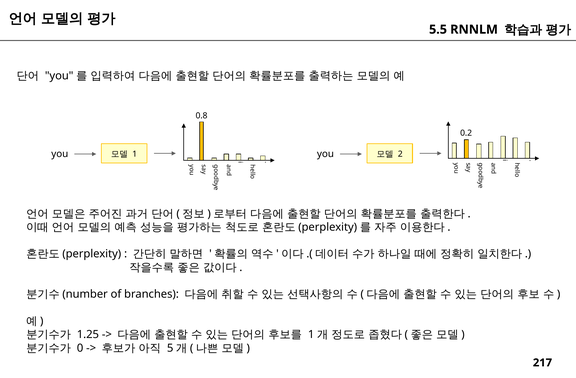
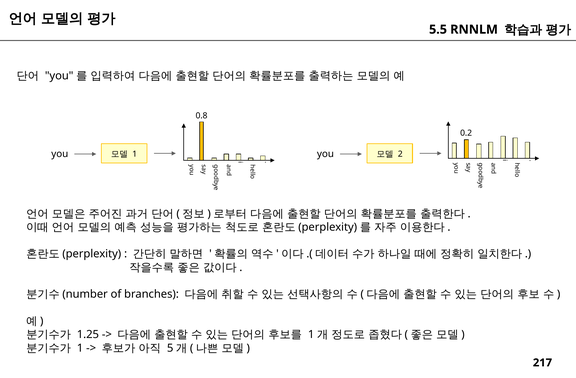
0: 0 -> 1 (80, 348)
